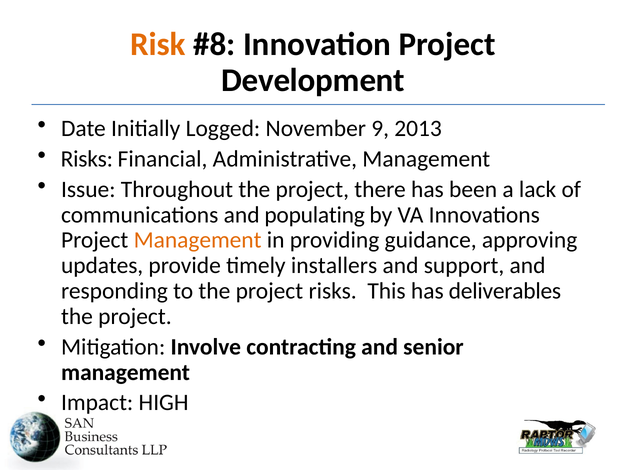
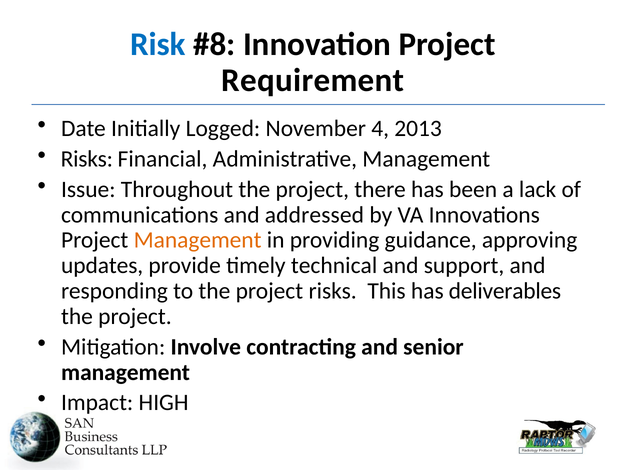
Risk colour: orange -> blue (158, 44)
Development: Development -> Requirement (313, 80)
9: 9 -> 4 (380, 128)
populating: populating -> addressed (314, 215)
installers: installers -> technical (334, 265)
